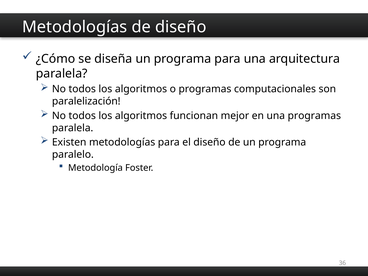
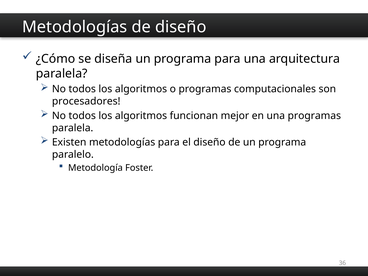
paralelización: paralelización -> procesadores (86, 101)
